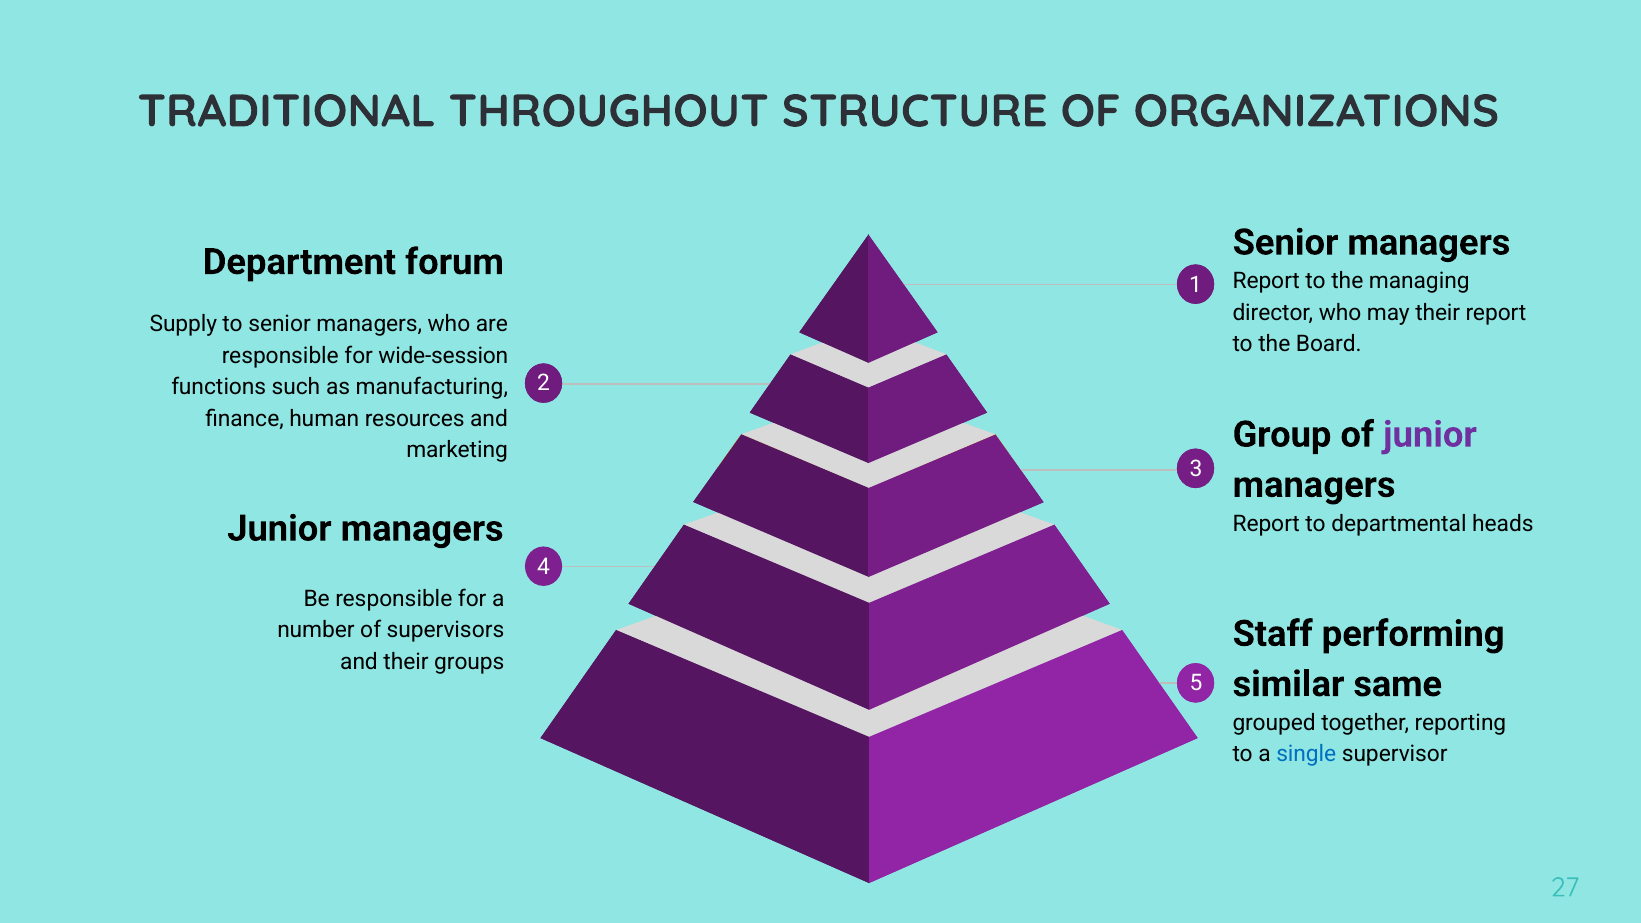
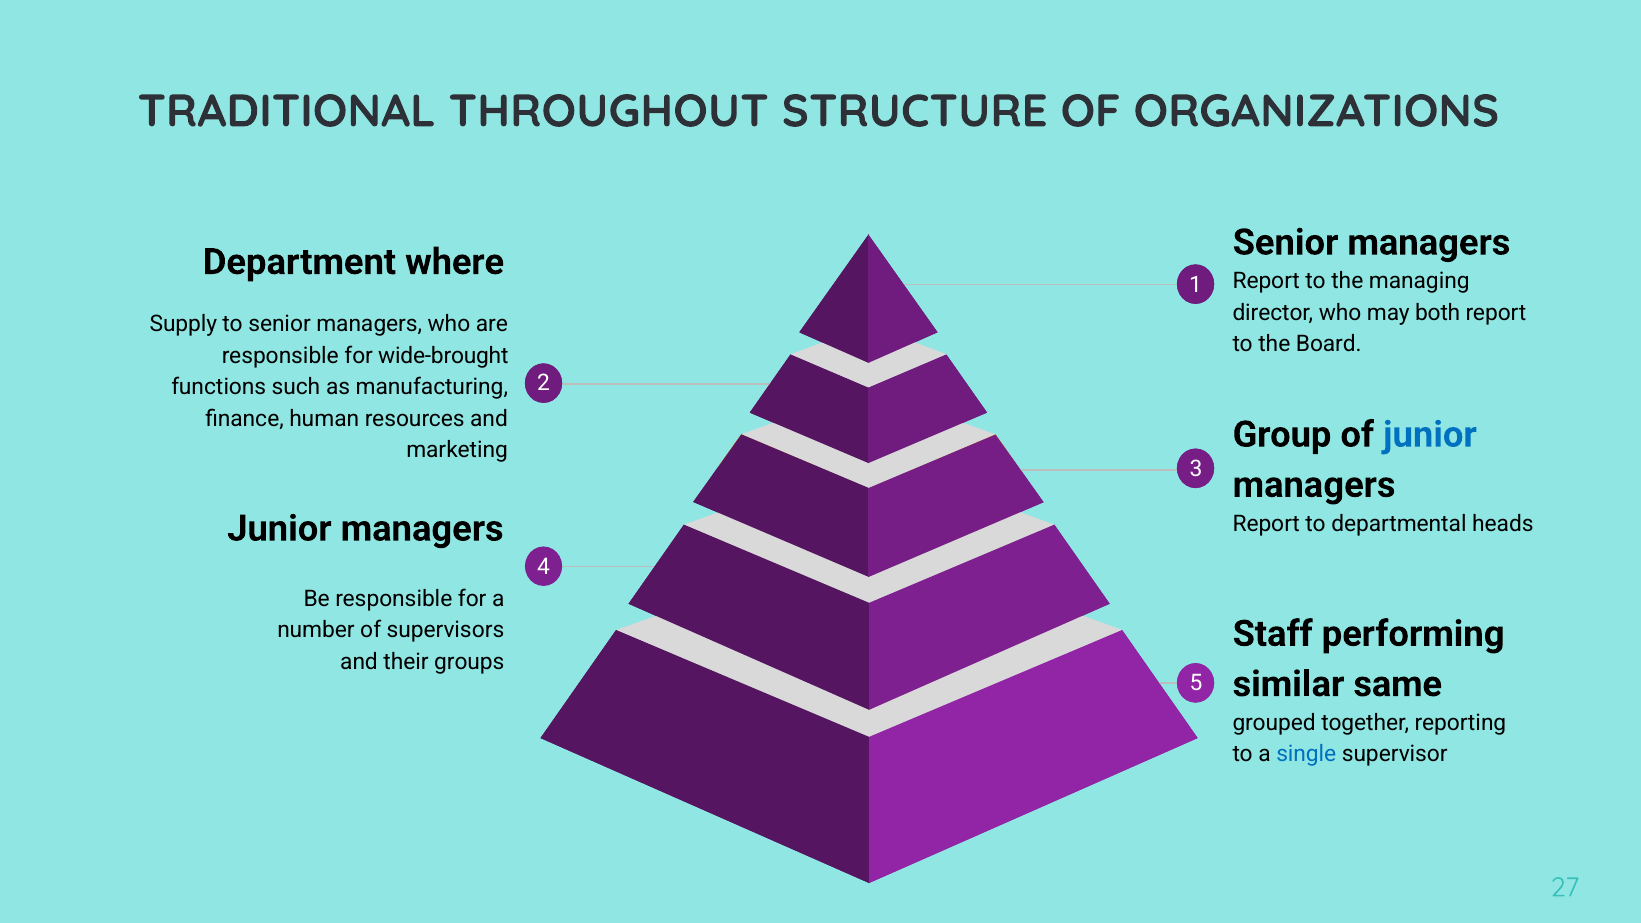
forum: forum -> where (455, 262)
may their: their -> both (1438, 313)
wide-session: wide-session -> wide-brought (443, 356)
junior colour: purple -> blue (1430, 435)
